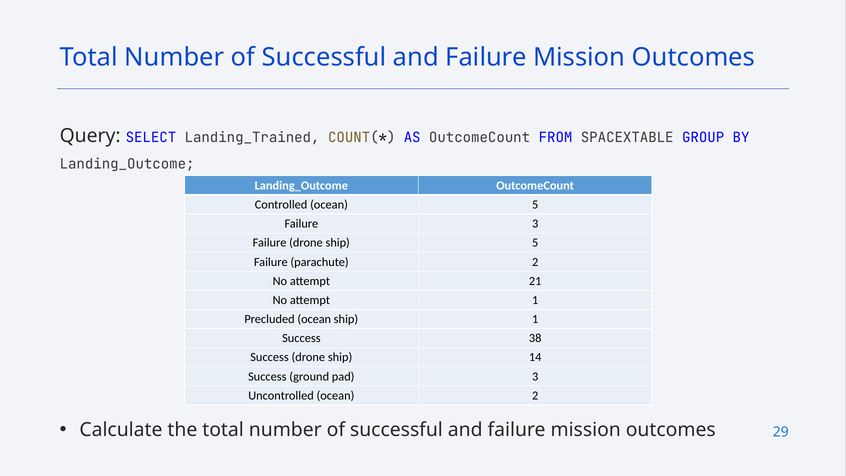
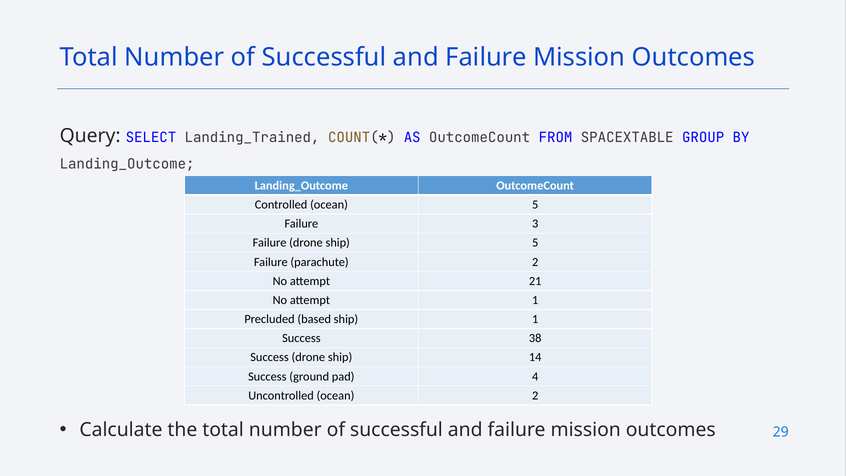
Precluded ocean: ocean -> based (314, 319)
pad 3: 3 -> 4 (535, 376)
